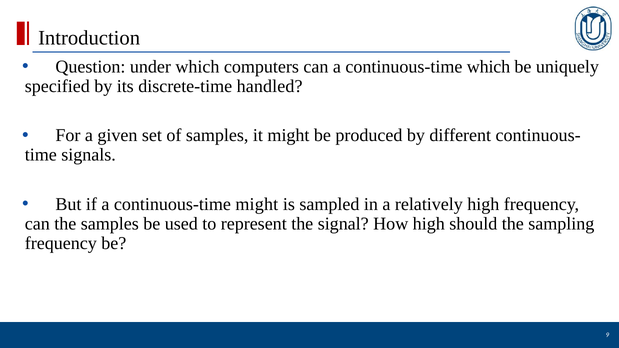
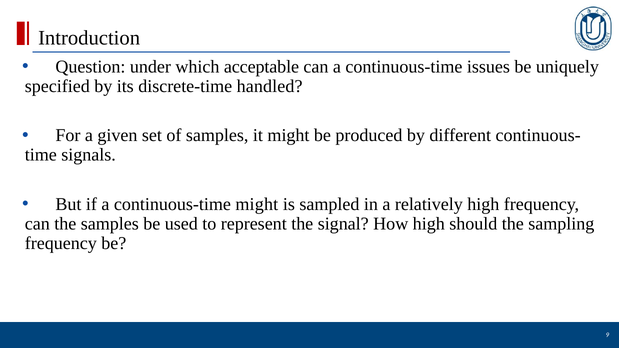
computers: computers -> acceptable (262, 67)
continuous-time which: which -> issues (488, 67)
